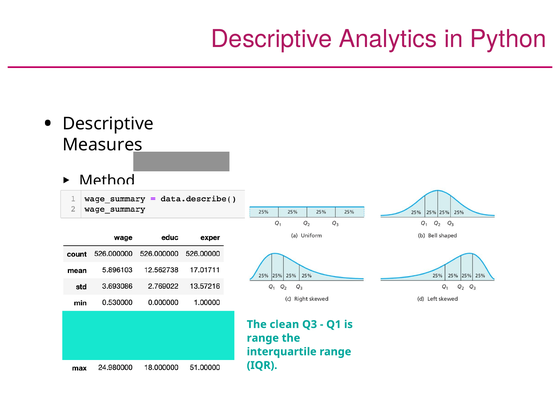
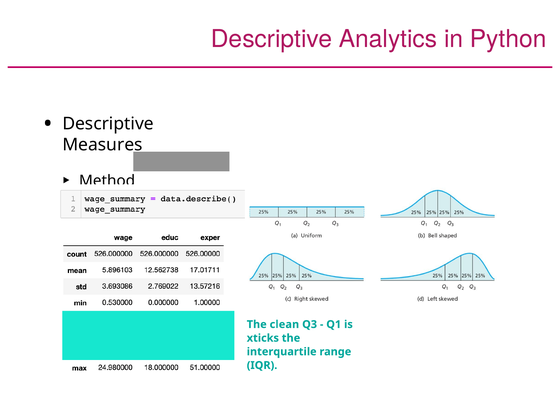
range: range -> xticks (263, 338)
